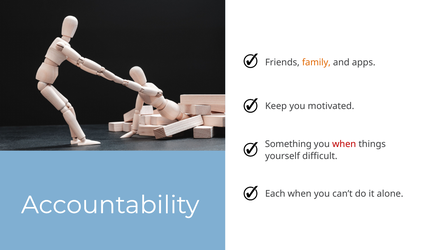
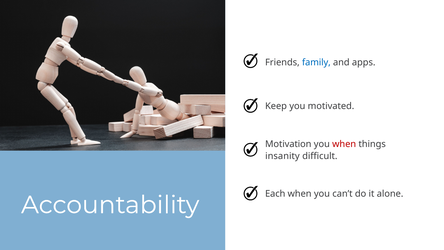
family colour: orange -> blue (316, 62)
Something: Something -> Motivation (288, 144)
yourself: yourself -> insanity (282, 156)
